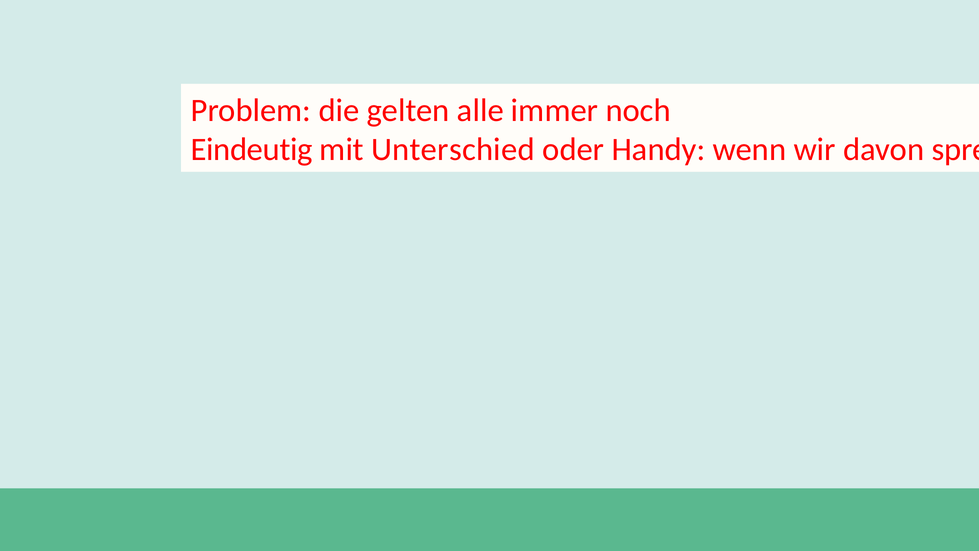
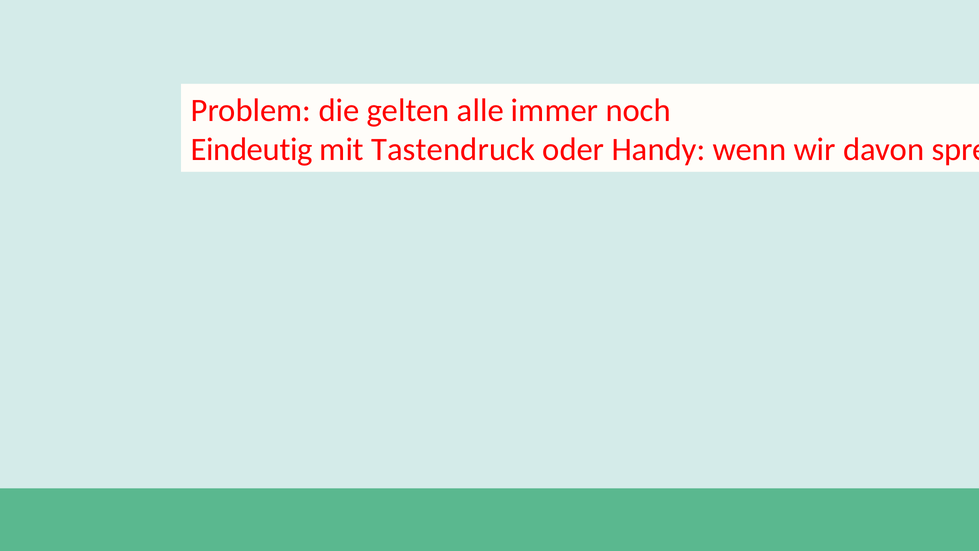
Unterschied: Unterschied -> Tastendruck (453, 150)
